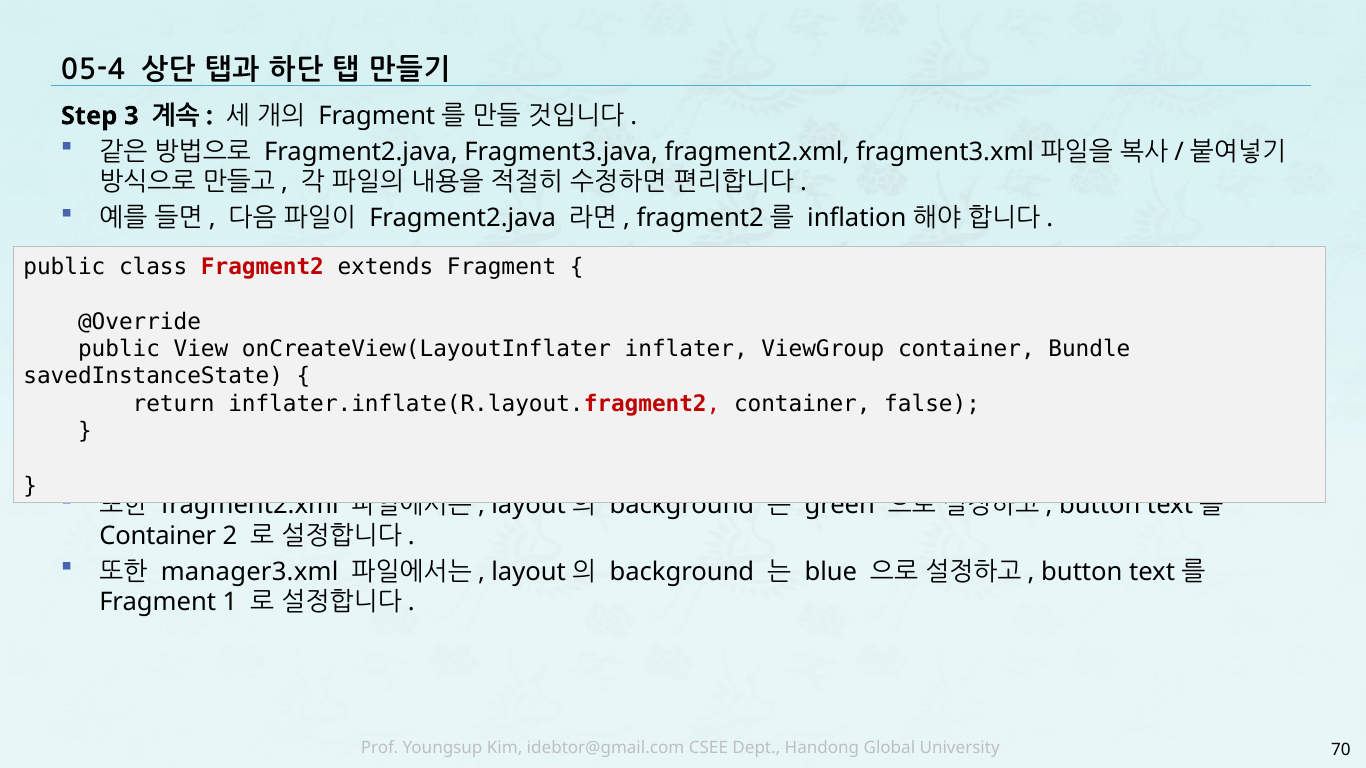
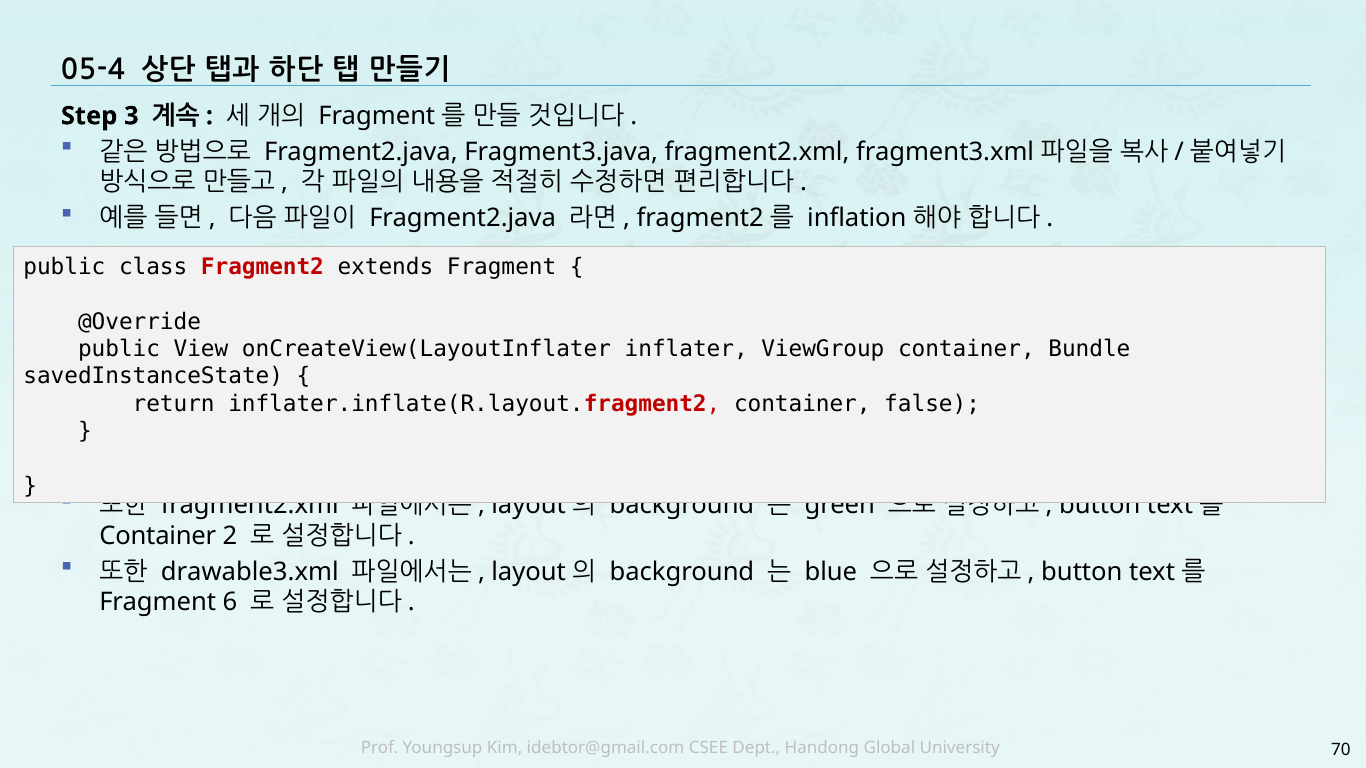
manager3.xml: manager3.xml -> drawable3.xml (250, 572)
1: 1 -> 6 (230, 603)
